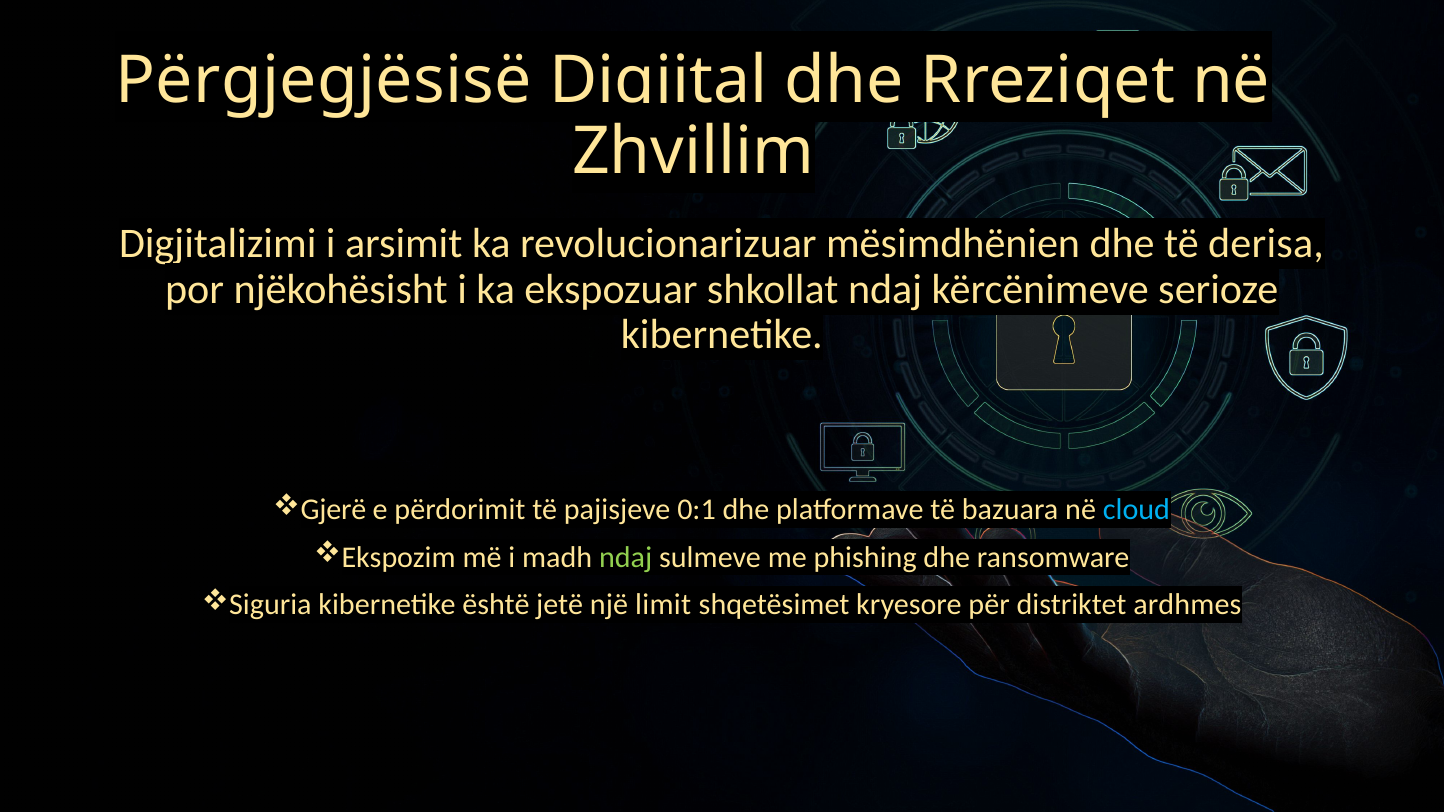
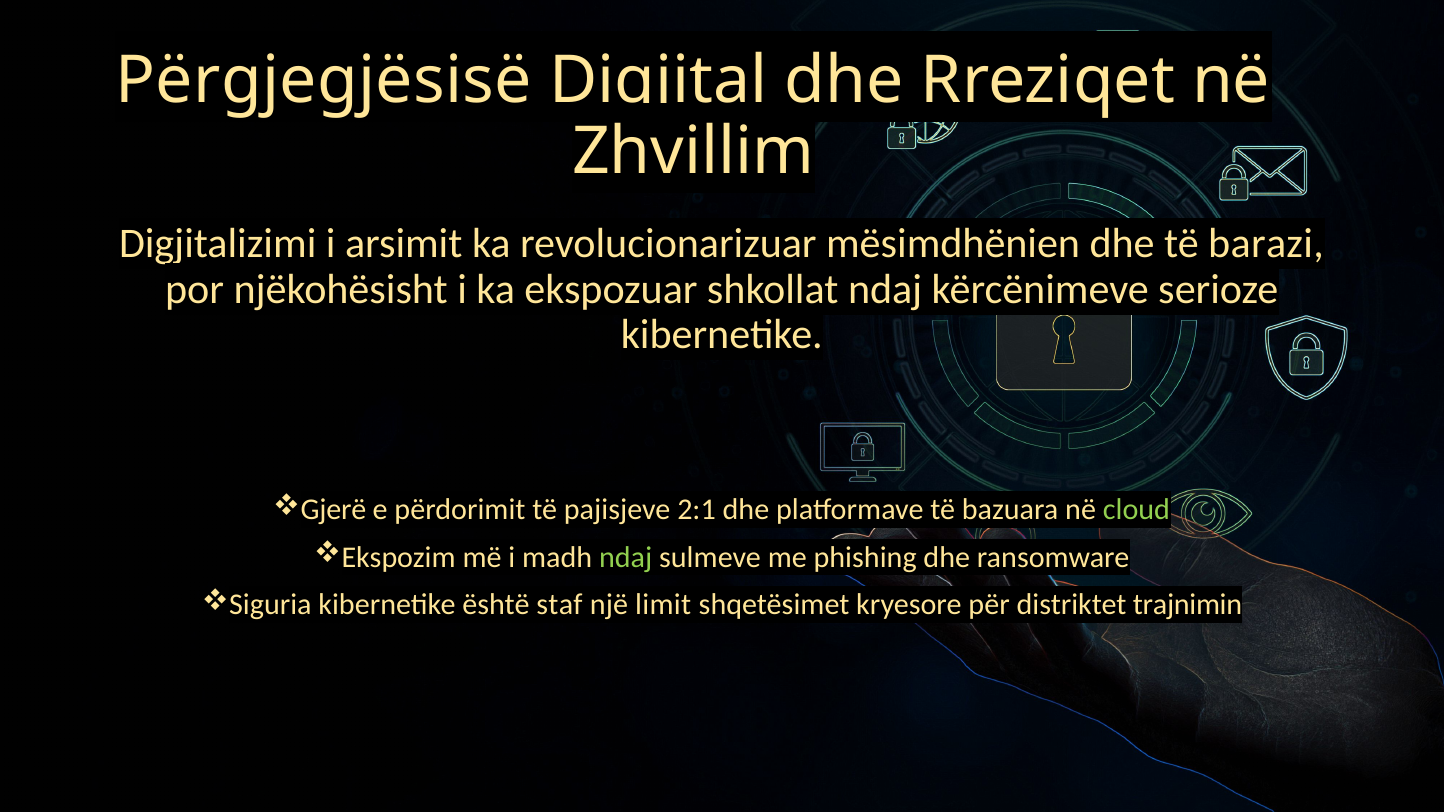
derisa: derisa -> barazi (1266, 244)
0:1: 0:1 -> 2:1 (697, 510)
cloud colour: light blue -> light green (1136, 510)
jetë: jetë -> staf (560, 605)
ardhmes: ardhmes -> trajnimin (1188, 605)
